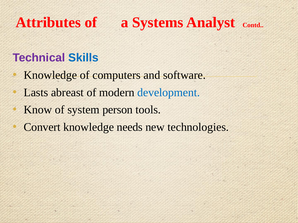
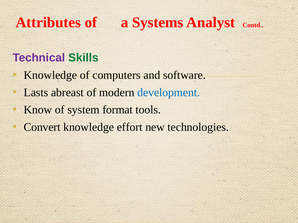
Skills colour: blue -> green (83, 58)
person: person -> format (118, 110)
needs: needs -> effort (130, 127)
